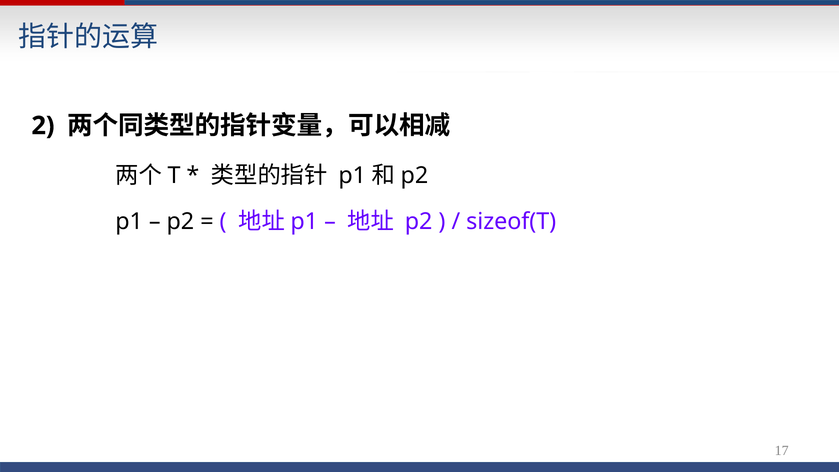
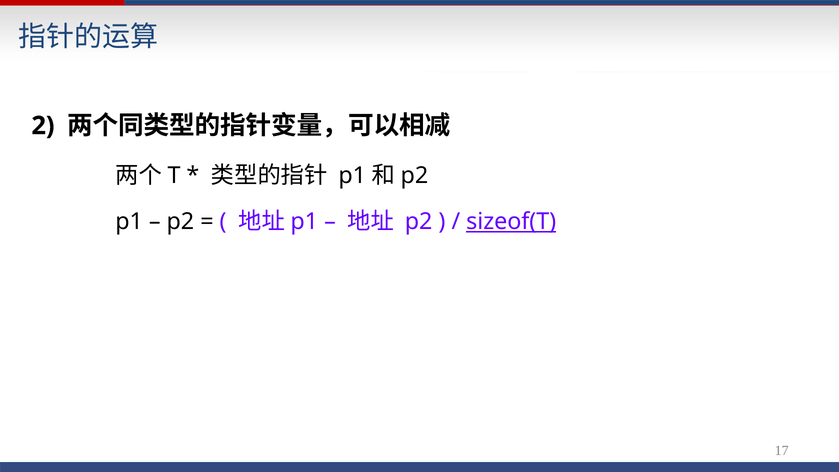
sizeof(T underline: none -> present (511, 222)
